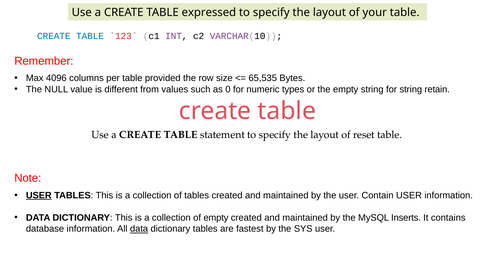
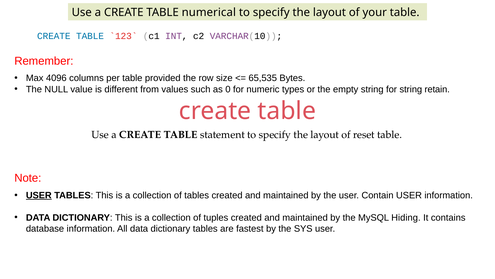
expressed: expressed -> numerical (209, 13)
of empty: empty -> tuples (216, 217)
Inserts: Inserts -> Hiding (406, 217)
data underline: present -> none (139, 228)
